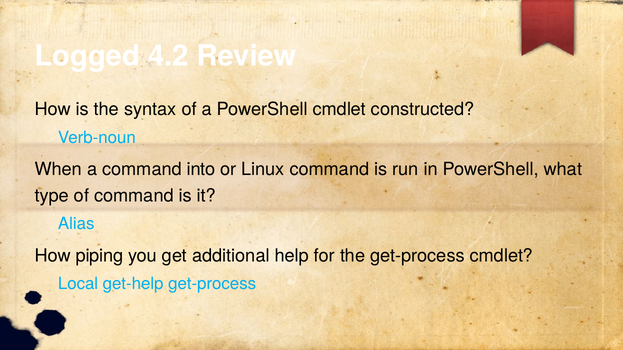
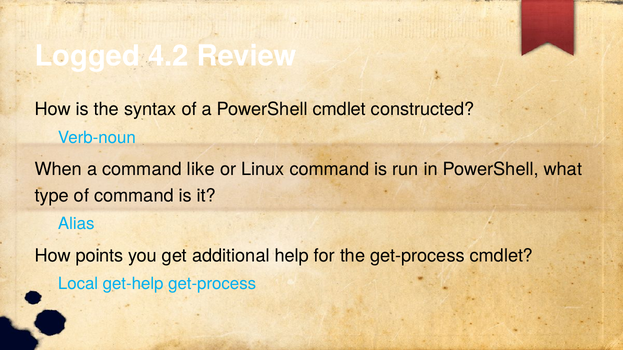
into: into -> like (201, 170)
piping: piping -> points (100, 256)
